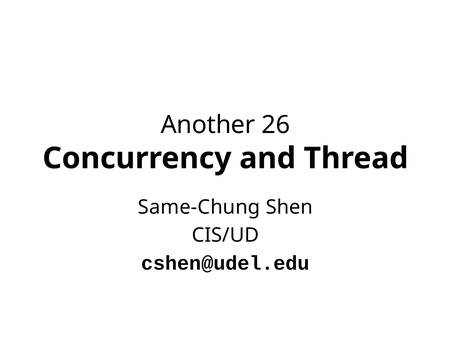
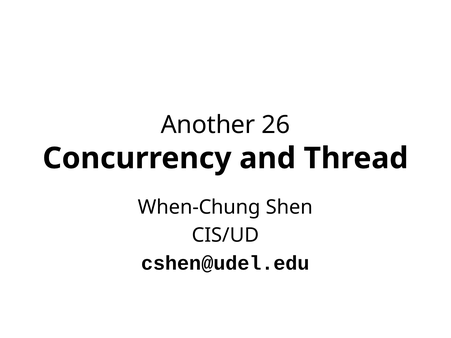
Same-Chung: Same-Chung -> When-Chung (199, 207)
